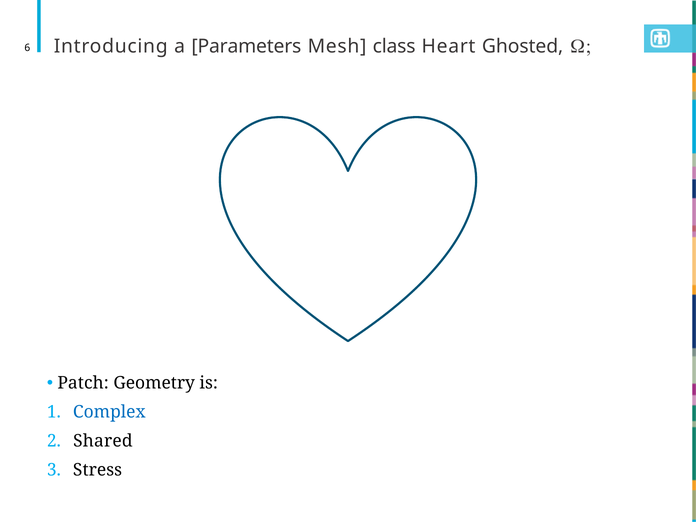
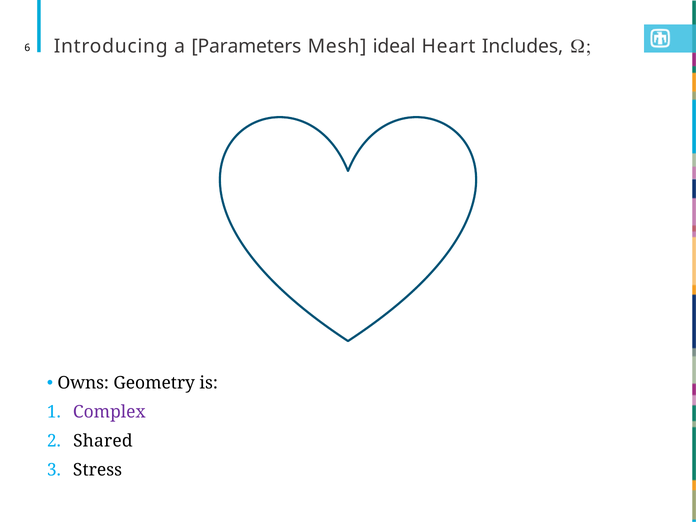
class: class -> ideal (394, 47)
Ghosted: Ghosted -> Includes (523, 47)
Patch: Patch -> Owns (83, 383)
Complex colour: blue -> purple (109, 412)
